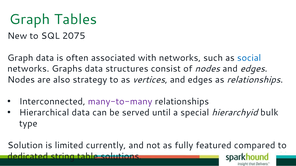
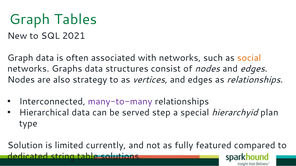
2075: 2075 -> 2021 (74, 36)
social colour: blue -> orange (249, 58)
until: until -> step (161, 113)
bulk: bulk -> plan (269, 113)
